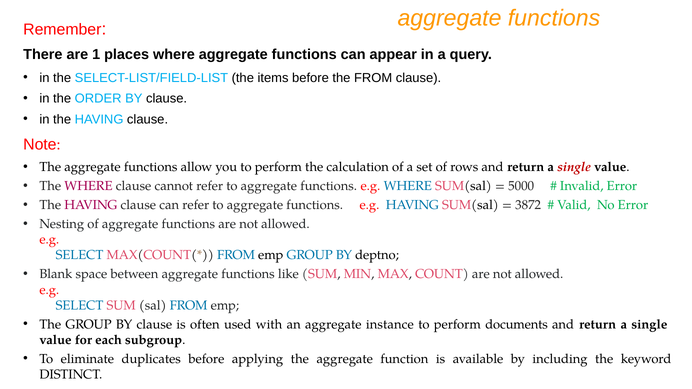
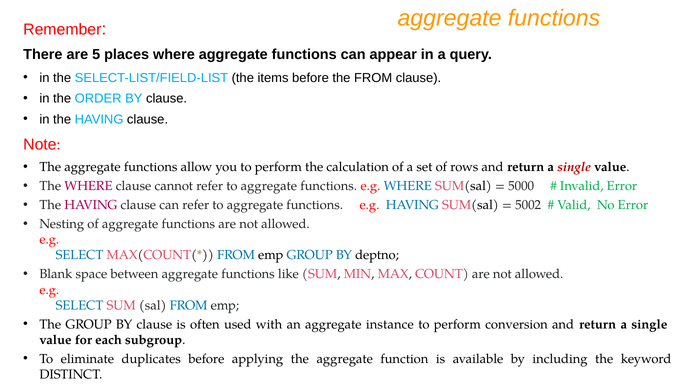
1: 1 -> 5 (96, 55)
3872: 3872 -> 5002 (528, 205)
documents: documents -> conversion (517, 325)
